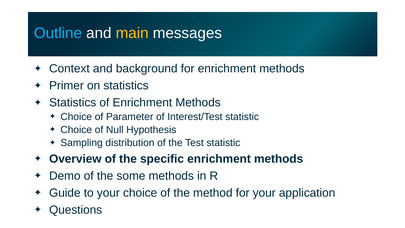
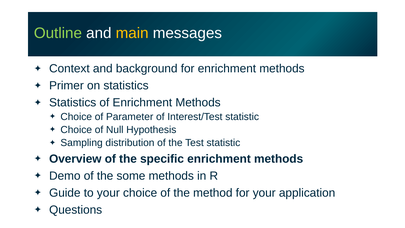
Outline colour: light blue -> light green (58, 33)
